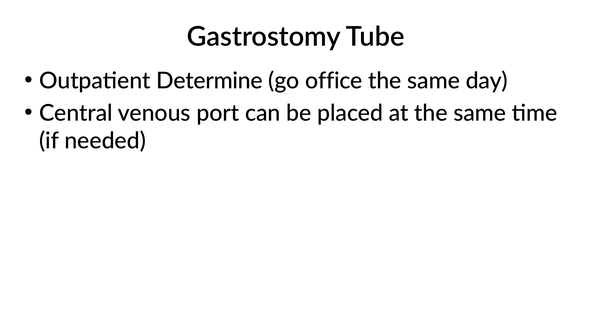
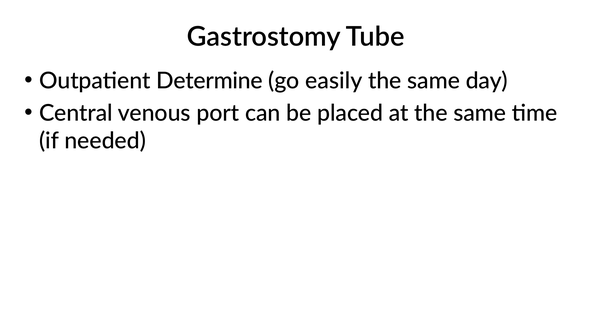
office: office -> easily (334, 81)
